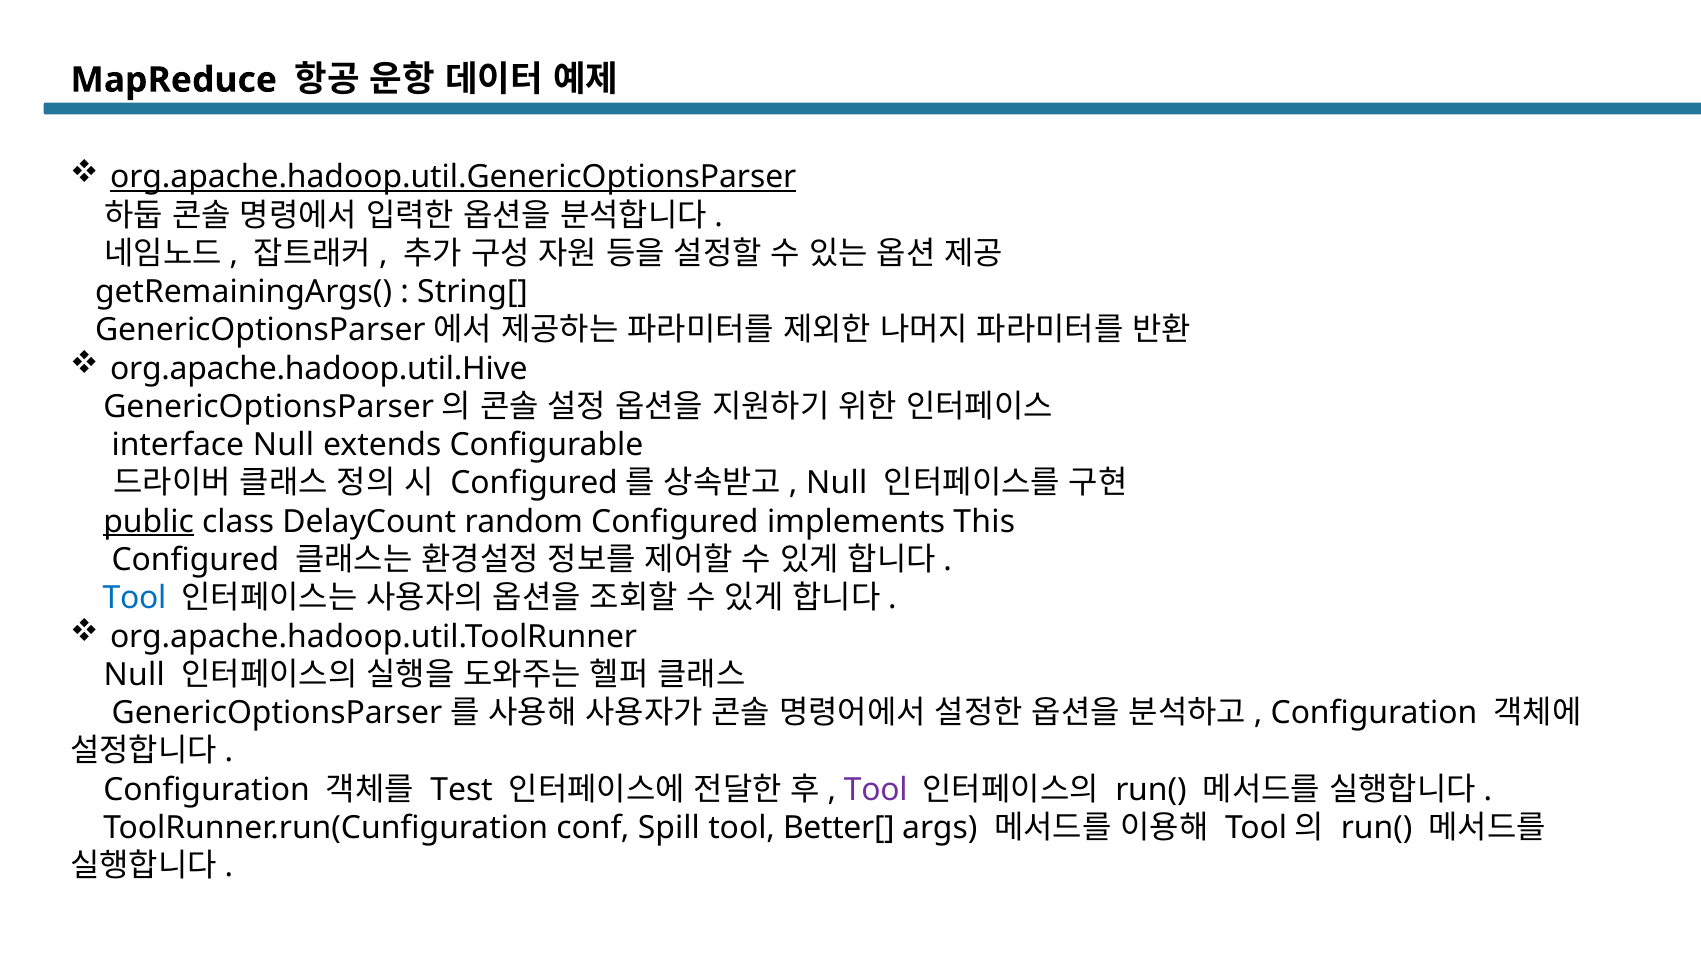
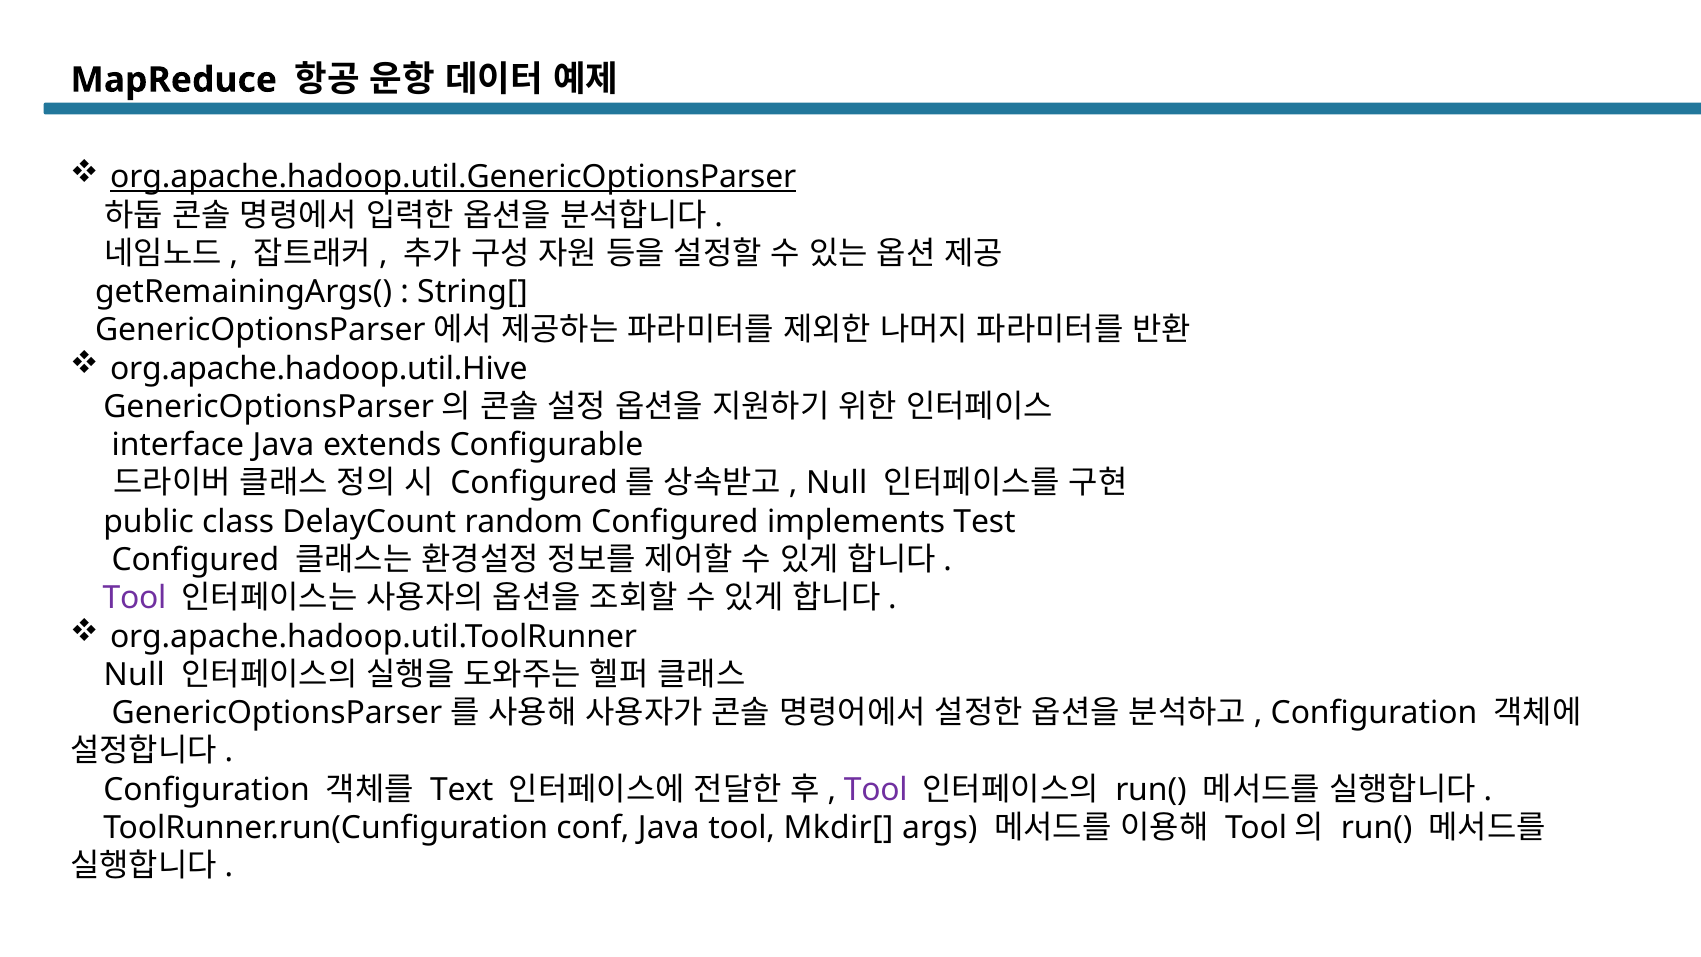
interface Null: Null -> Java (283, 445)
public underline: present -> none (149, 522)
This: This -> Test (985, 522)
Tool colour: blue -> purple (135, 598)
Test: Test -> Text (462, 790)
conf Spill: Spill -> Java (669, 828)
Better[: Better[ -> Mkdir[ (839, 828)
